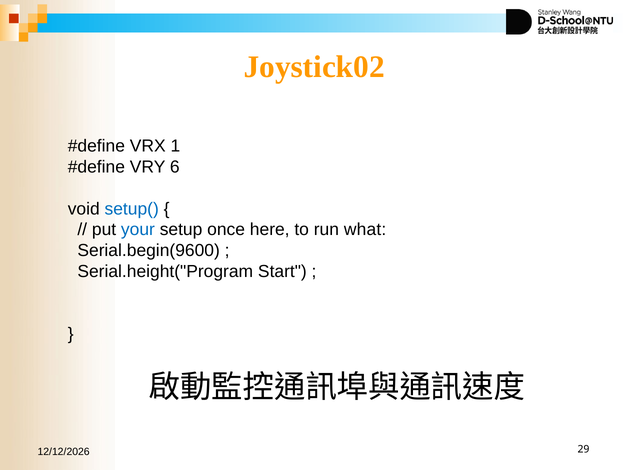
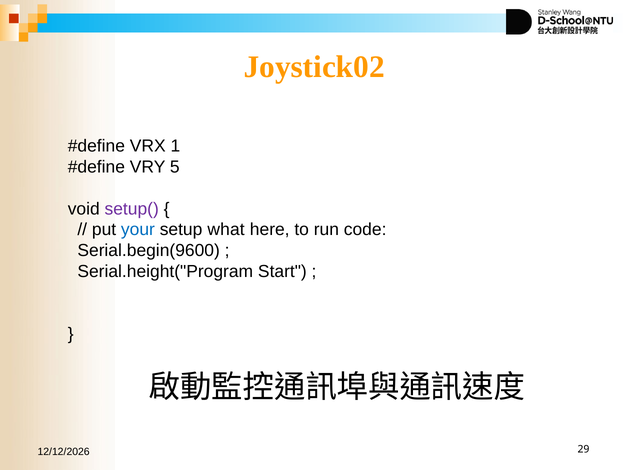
6: 6 -> 5 (175, 167)
setup( colour: blue -> purple (132, 209)
once: once -> what (226, 230)
what: what -> code (365, 230)
